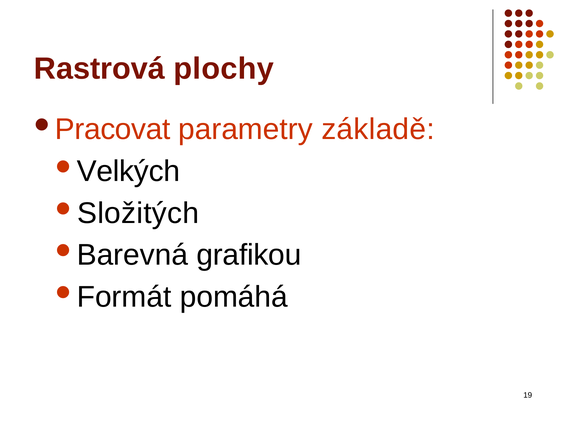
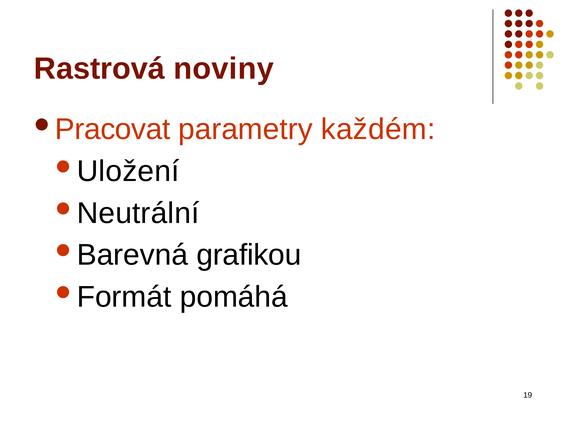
plochy: plochy -> noviny (224, 69)
základě: základě -> každém (378, 129)
Velkých: Velkých -> Uložení (128, 171)
Složitých: Složitých -> Neutrální (138, 213)
